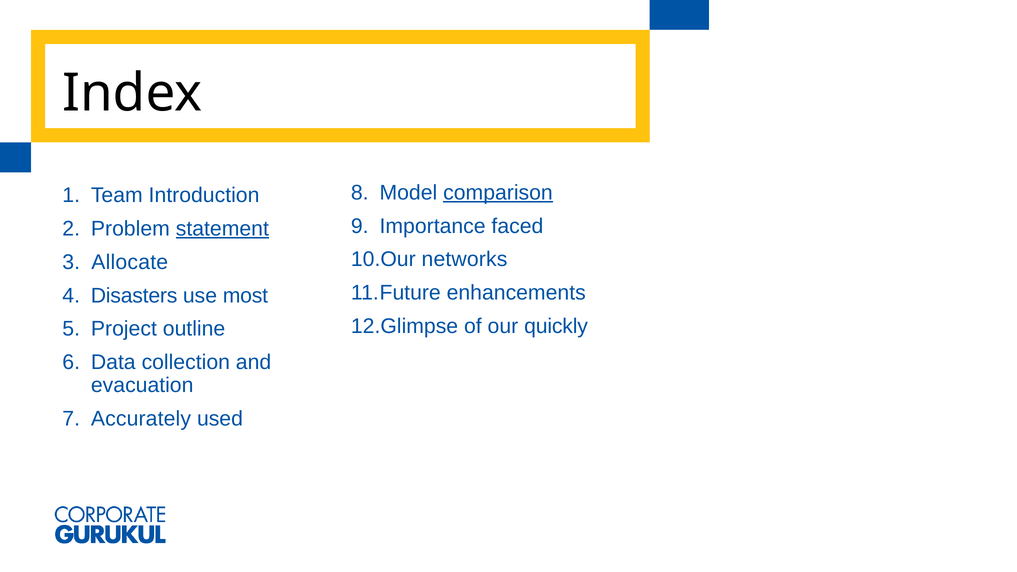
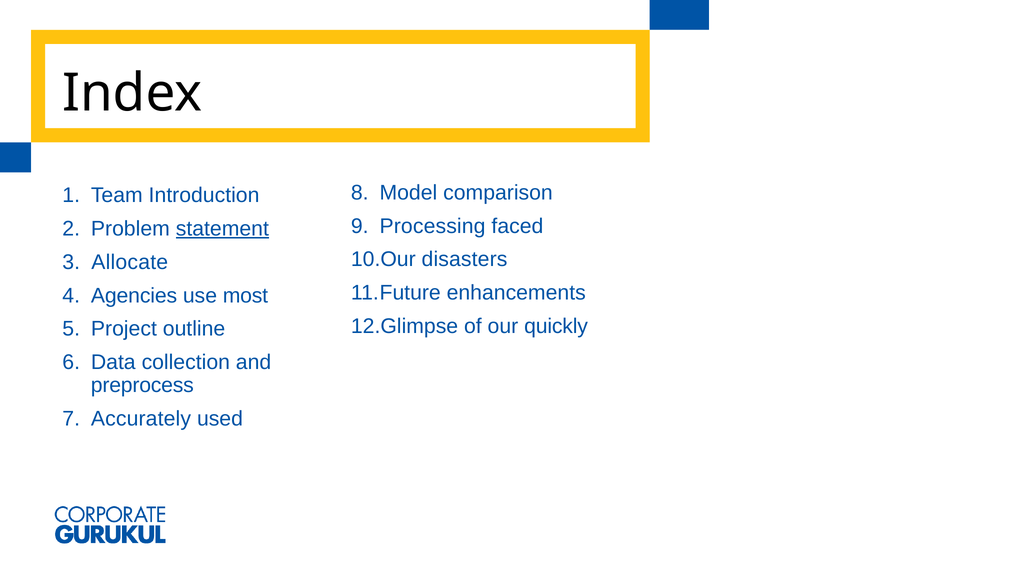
comparison underline: present -> none (498, 193)
Importance: Importance -> Processing (433, 226)
networks: networks -> disasters (465, 260)
Disasters: Disasters -> Agencies (134, 296)
evacuation: evacuation -> preprocess (142, 385)
